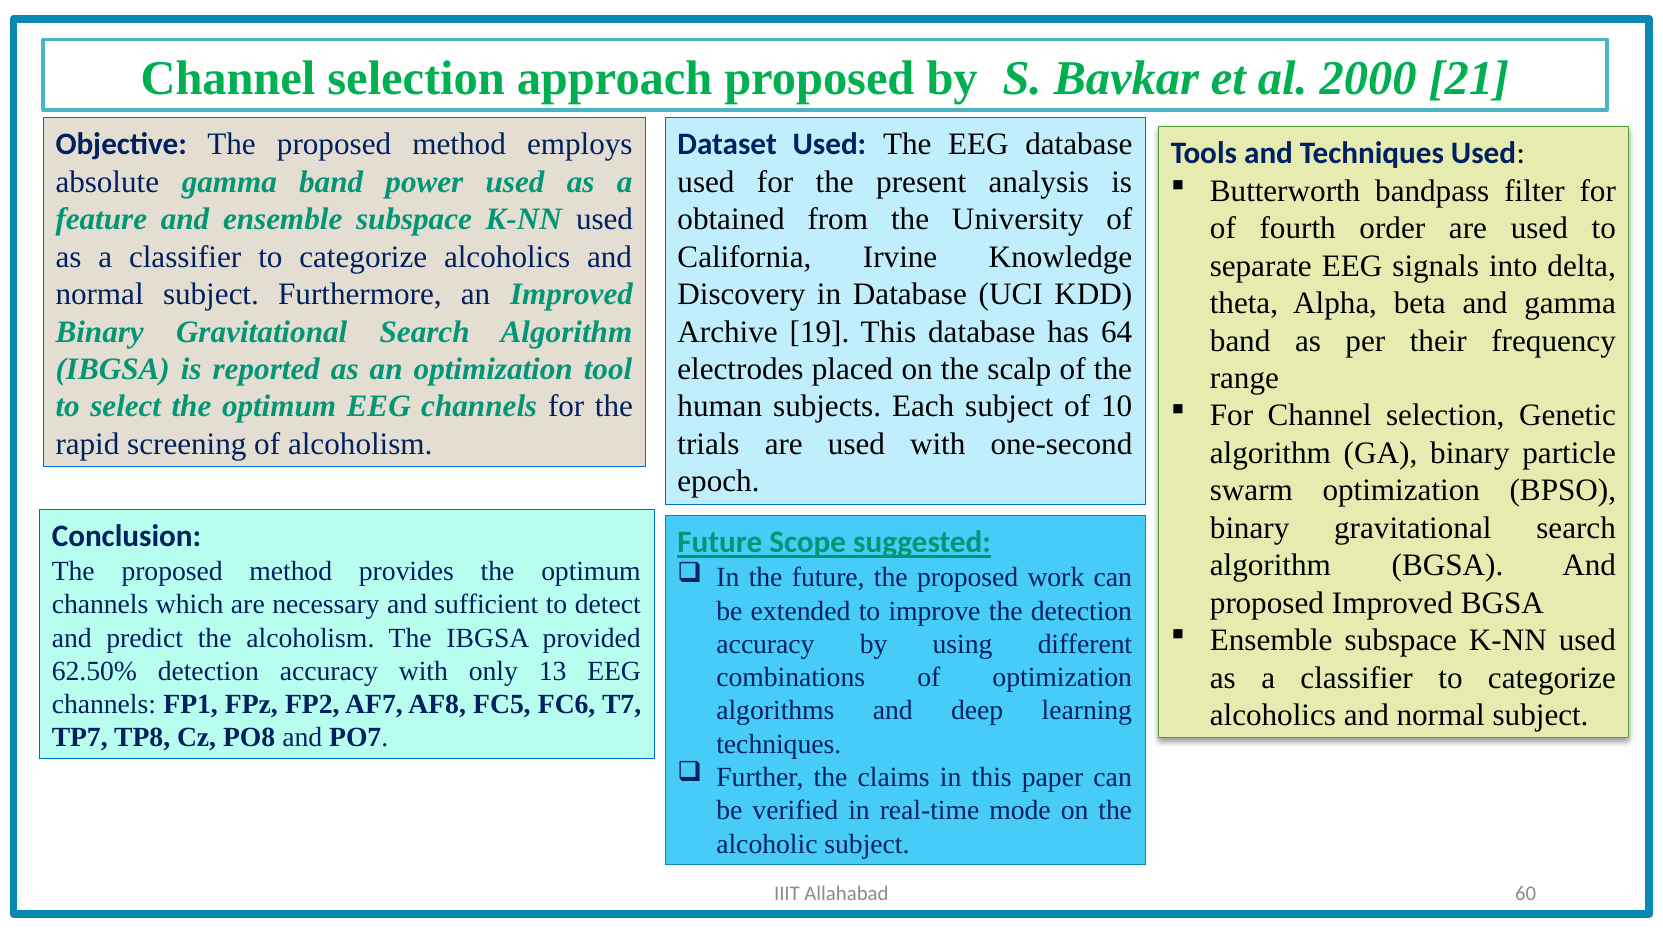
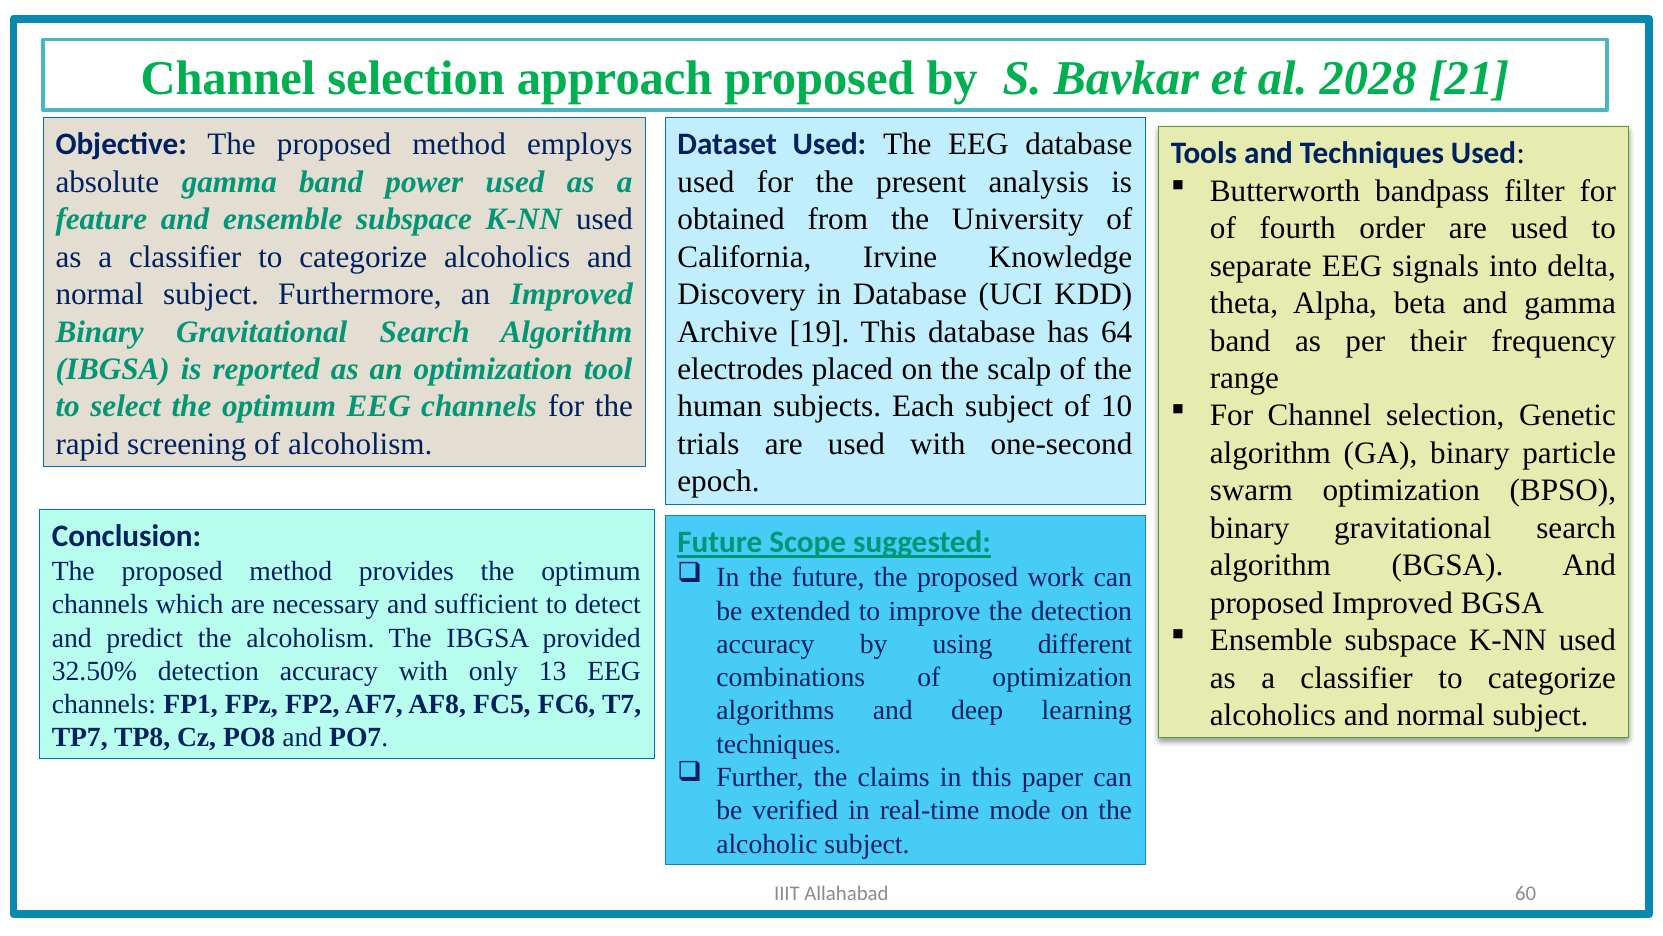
2000: 2000 -> 2028 (1368, 78)
62.50%: 62.50% -> 32.50% (94, 671)
